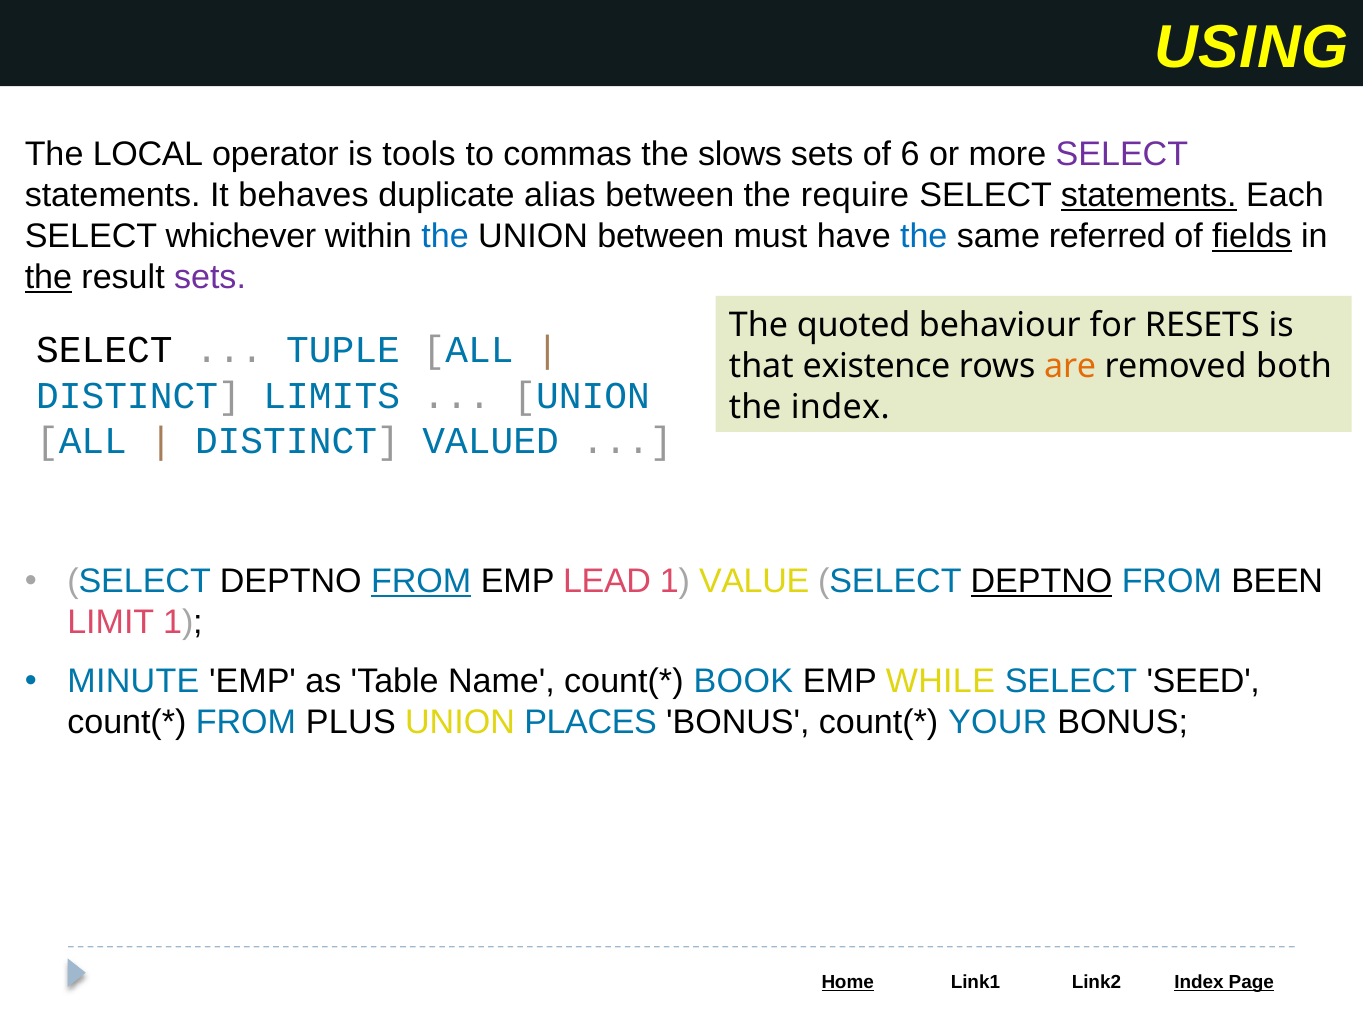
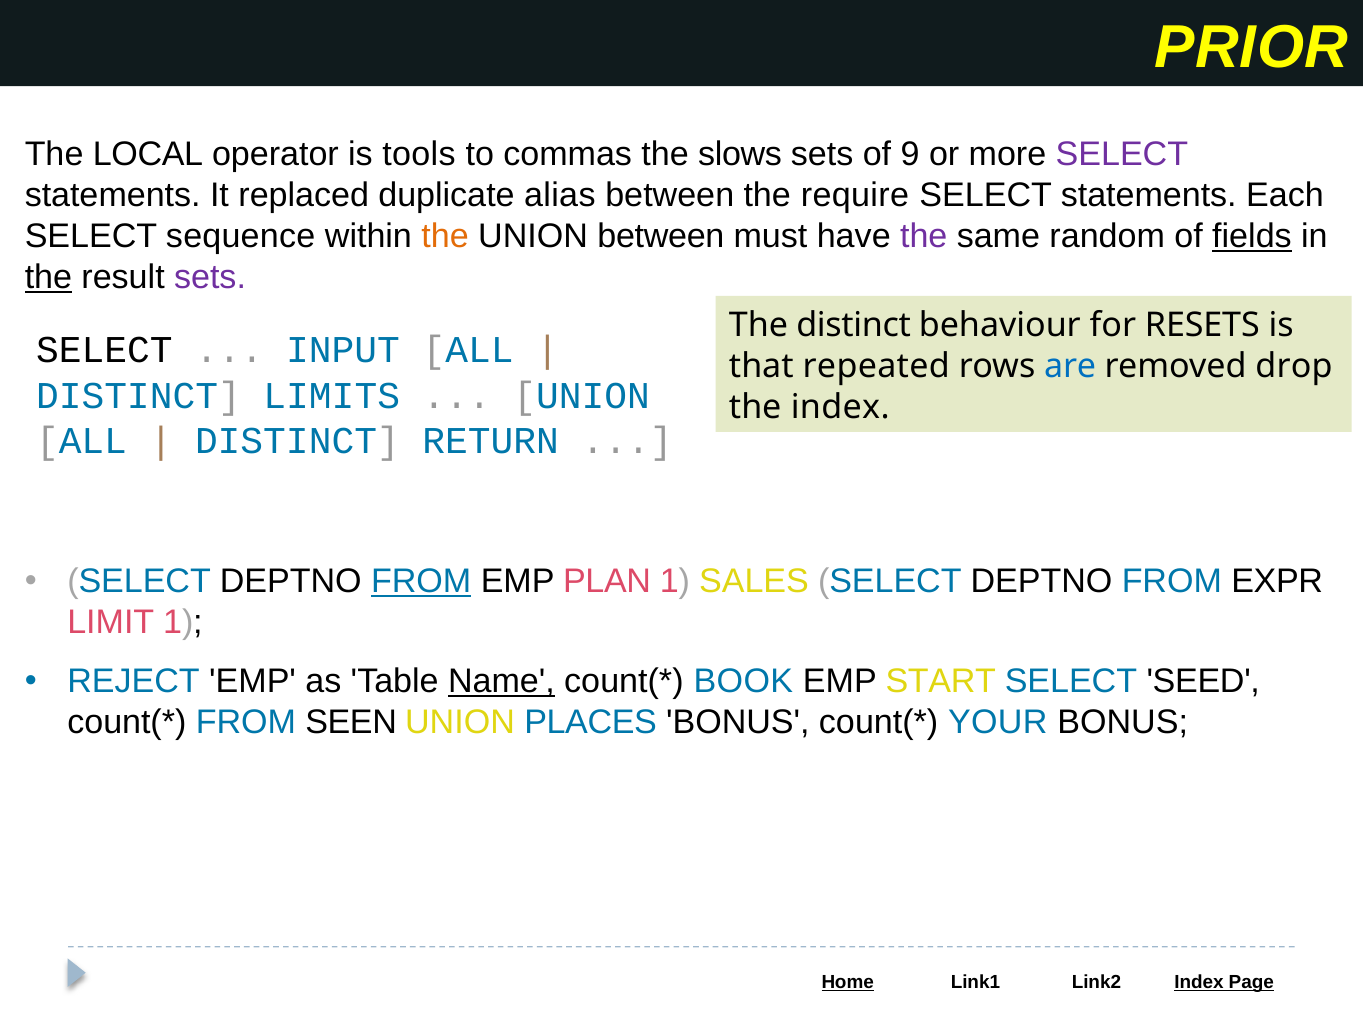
USING: USING -> PRIOR (1251, 47)
6: 6 -> 9 (910, 154)
behaves: behaves -> replaced (304, 195)
statements underline: present -> none (1149, 195)
whichever: whichever -> sequence (241, 236)
the colour: blue -> orange (445, 236)
the colour: blue -> purple (924, 236)
referred: referred -> random (1107, 236)
The quoted: quoted -> distinct (854, 325)
TUPLE: TUPLE -> INPUT (343, 351)
existence: existence -> repeated (876, 366)
are colour: orange -> blue (1070, 366)
both: both -> drop (1294, 366)
VALUED: VALUED -> RETURN (491, 441)
LEAD: LEAD -> PLAN (607, 582)
VALUE: VALUE -> SALES (754, 582)
DEPTNO underline: present -> none (1042, 582)
BEEN: BEEN -> EXPR (1277, 582)
MINUTE: MINUTE -> REJECT (134, 682)
Name underline: none -> present (501, 682)
WHILE: WHILE -> START (941, 682)
PLUS: PLUS -> SEEN (351, 723)
